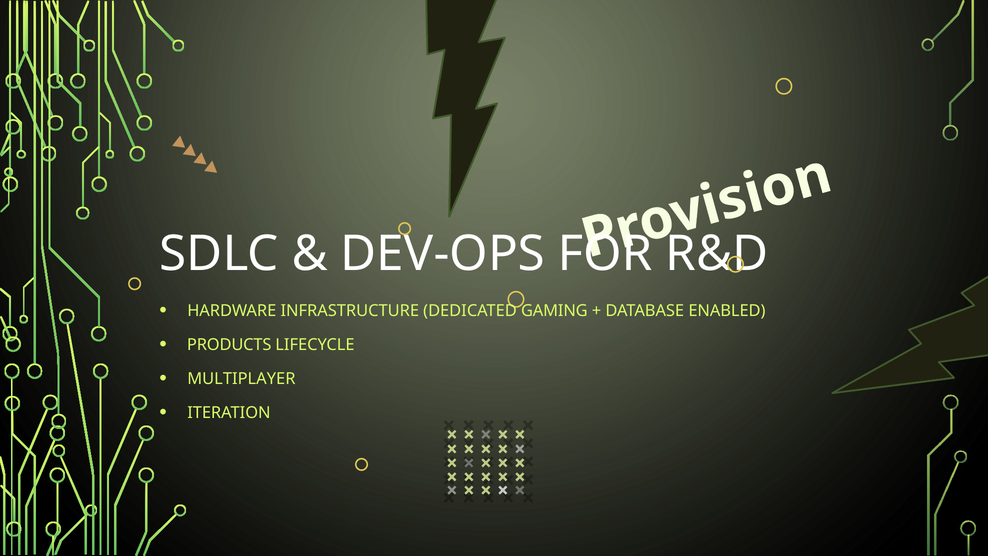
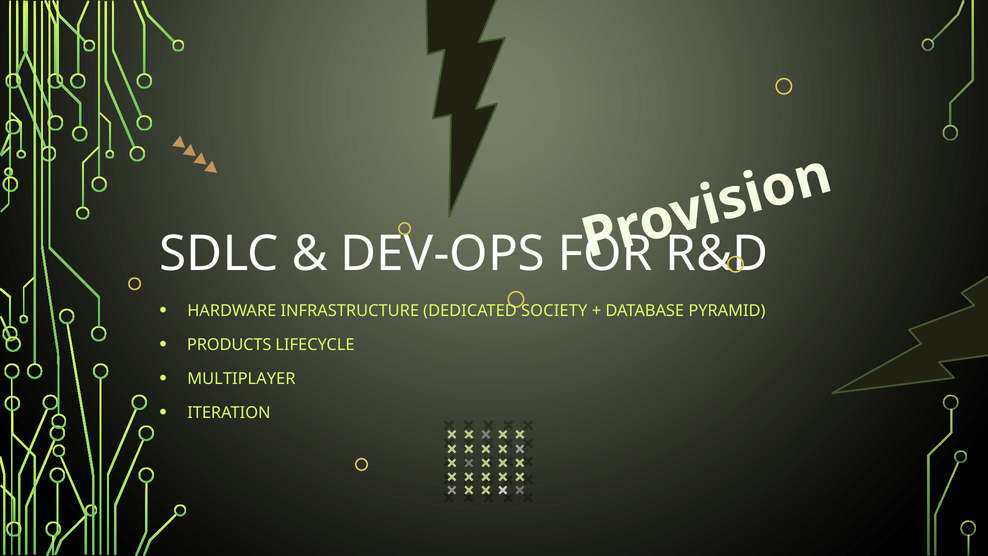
GAMING: GAMING -> SOCIETY (554, 311)
ENABLED: ENABLED -> PYRAMID (727, 311)
